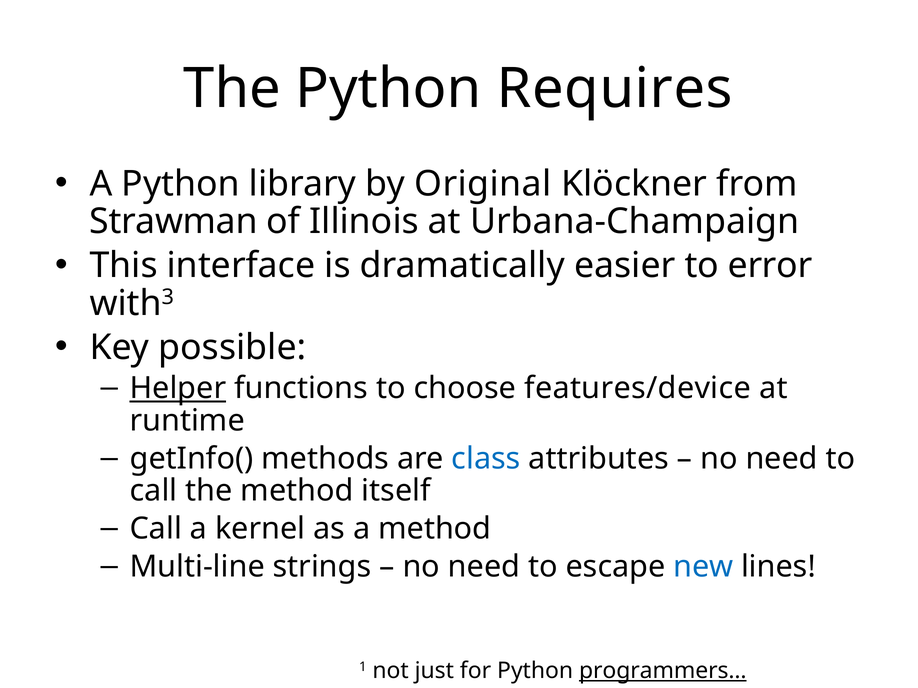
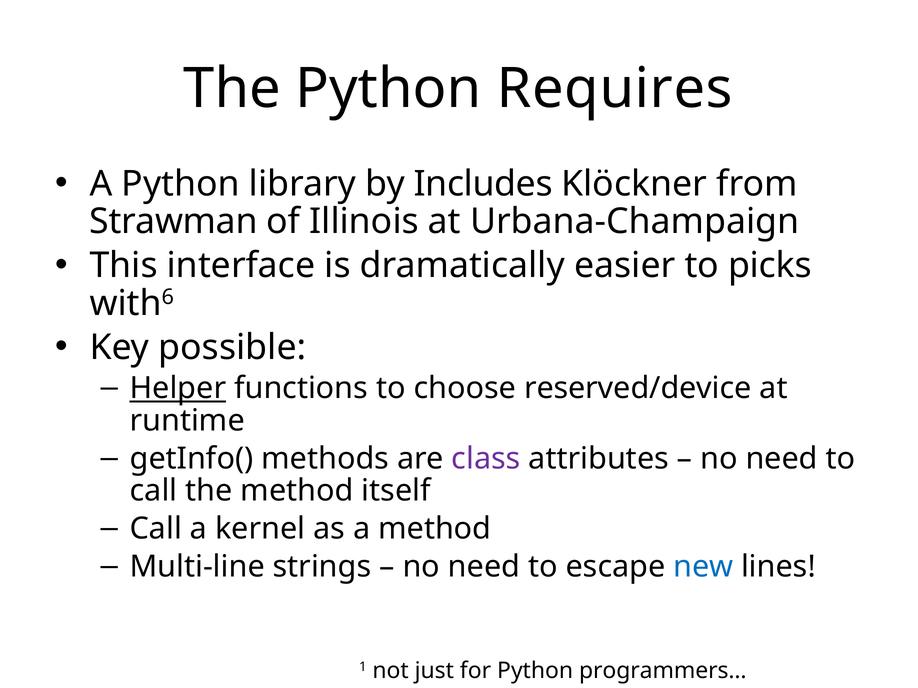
Original: Original -> Includes (483, 184)
error: error -> picks (770, 266)
3: 3 -> 6 (168, 297)
features/device: features/device -> reserved/device (638, 389)
class colour: blue -> purple (486, 459)
programmers… underline: present -> none (663, 671)
